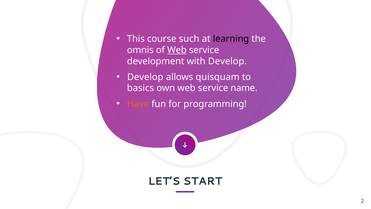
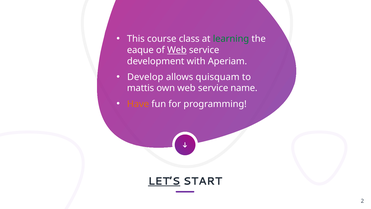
such: such -> class (189, 39)
learning colour: black -> green (231, 39)
omnis: omnis -> eaque (140, 50)
with Develop: Develop -> Aperiam (228, 61)
basics: basics -> mattis (141, 88)
LET’S underline: none -> present (164, 181)
